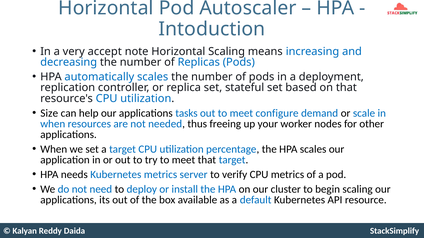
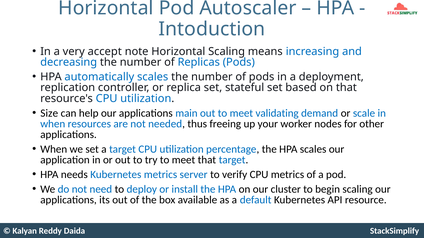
tasks: tasks -> main (186, 113)
configure: configure -> validating (277, 113)
